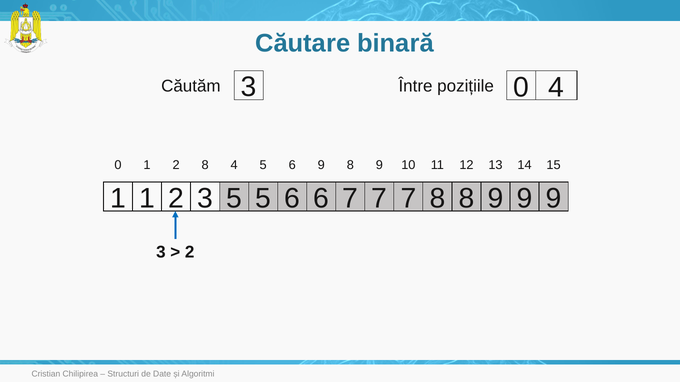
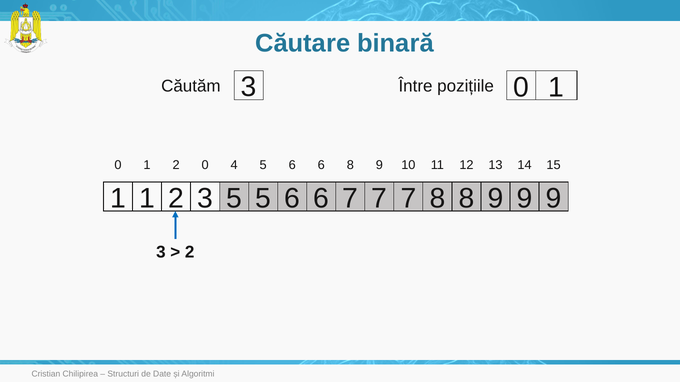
4: 4 -> 1 (556, 87)
1 2 8: 8 -> 0 (205, 165)
4 5 6 9: 9 -> 6 (321, 165)
